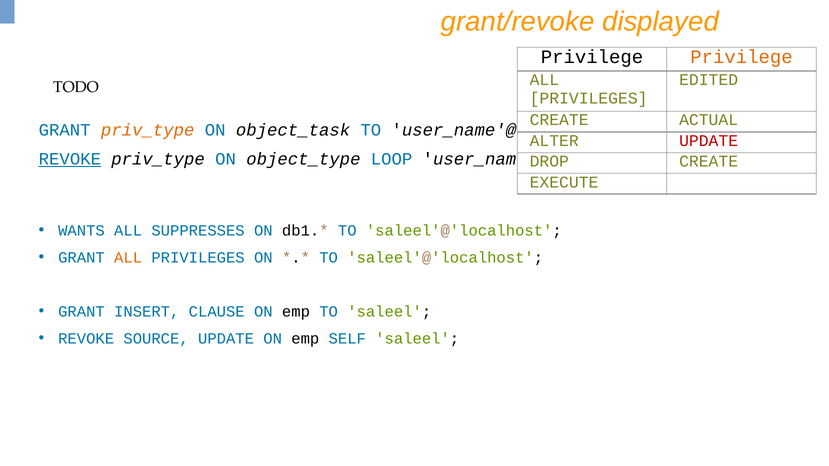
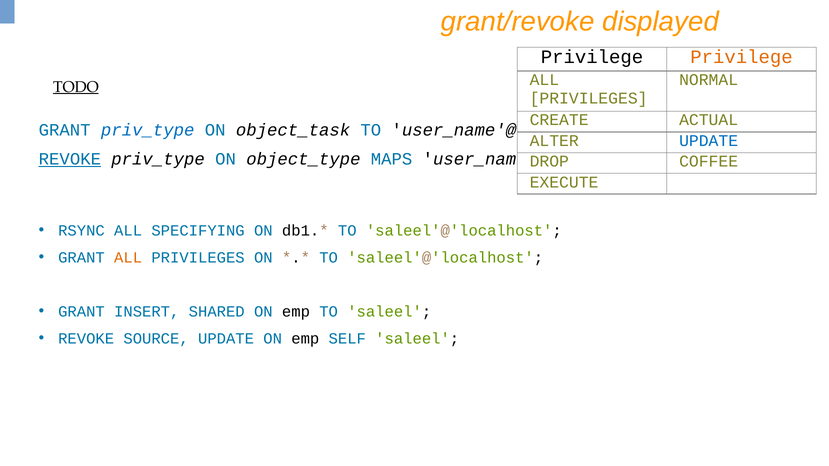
EDITED: EDITED -> NORMAL (709, 80)
TODO underline: none -> present (76, 87)
priv_type colour: orange -> blue (148, 130)
UPDATE colour: red -> blue (709, 141)
LOOP: LOOP -> MAPS (392, 159)
CREATE: CREATE -> COFFEE (709, 162)
WANTS: WANTS -> RSYNC (81, 231)
SUPPRESSES: SUPPRESSES -> SPECIFYING (198, 231)
CLAUSE: CLAUSE -> SHARED (217, 312)
